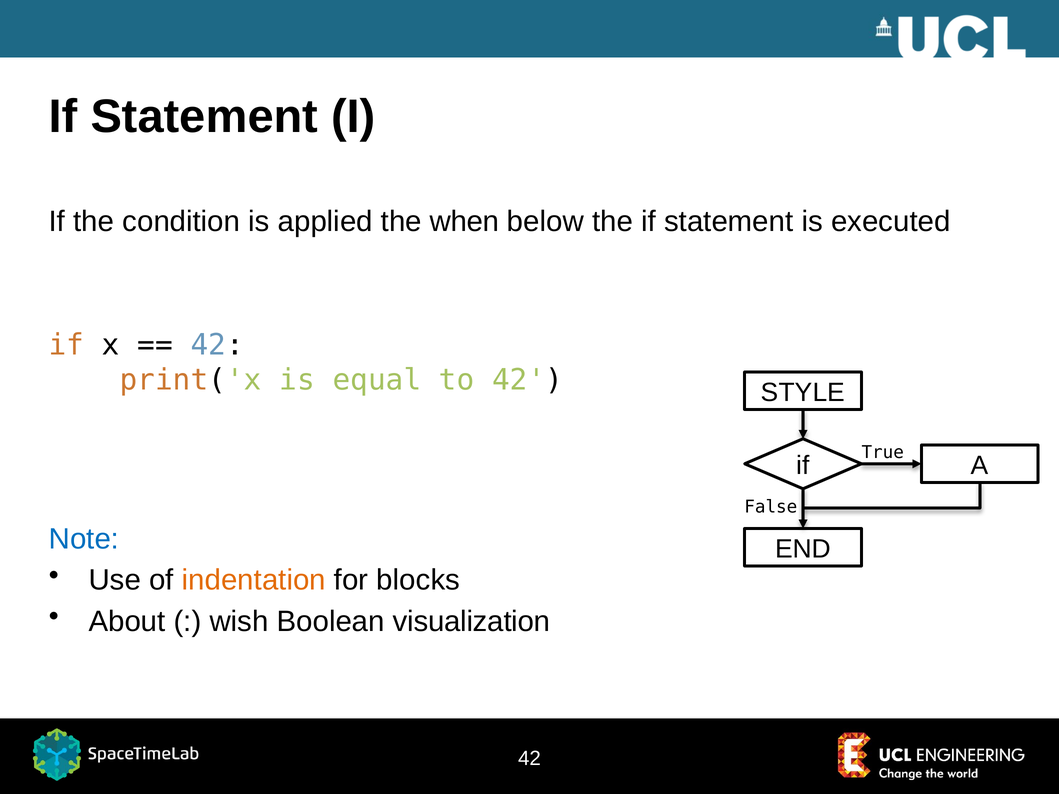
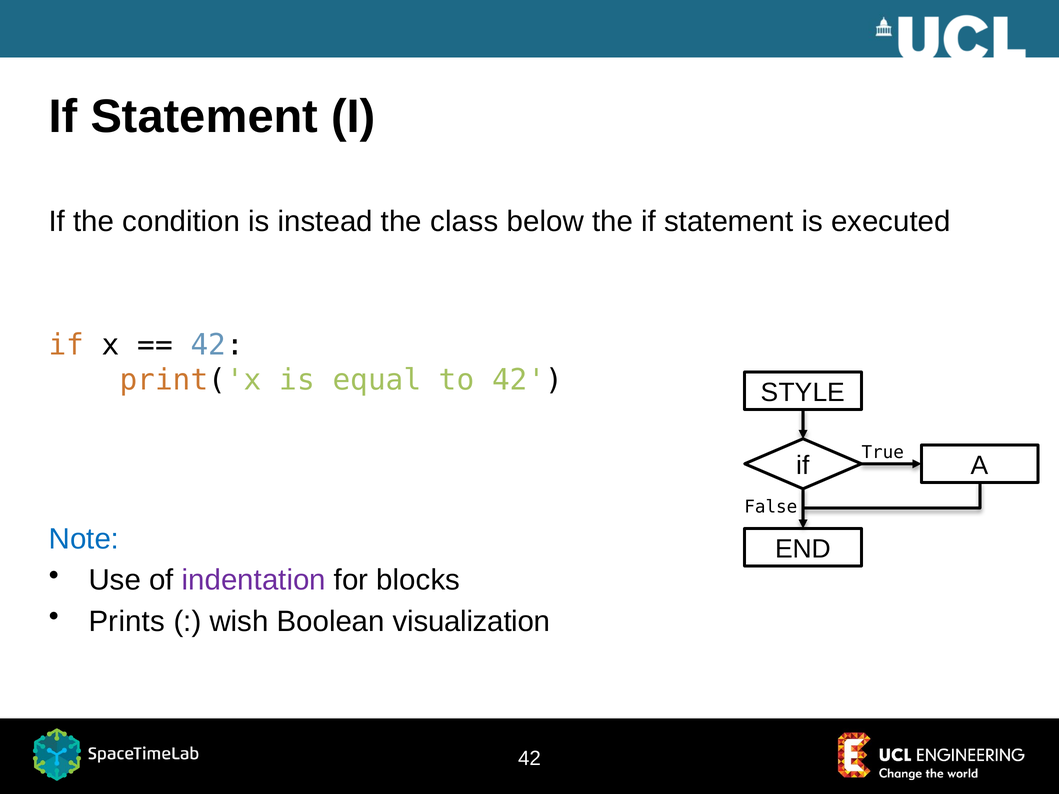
applied: applied -> instead (325, 221)
when: when -> class (464, 221)
indentation colour: orange -> purple (254, 580)
About: About -> Prints (127, 622)
